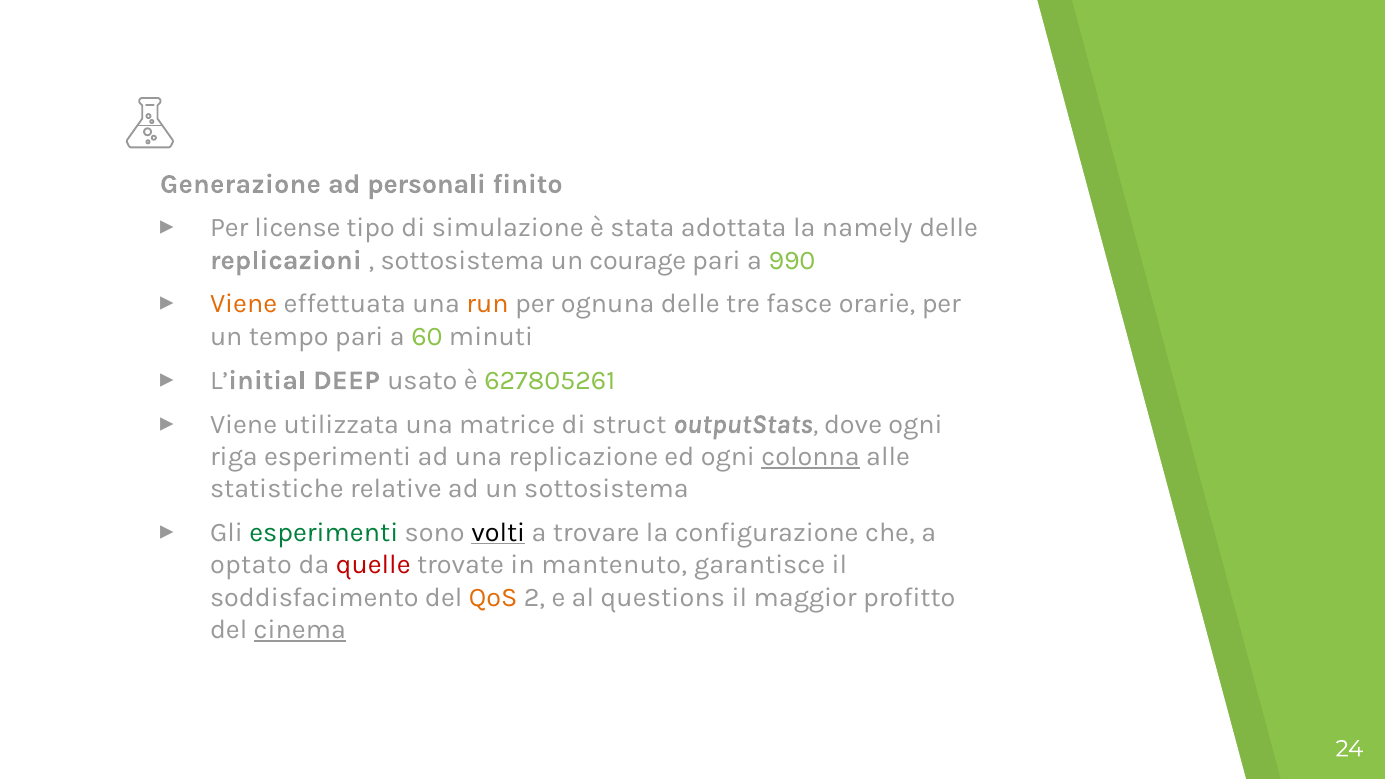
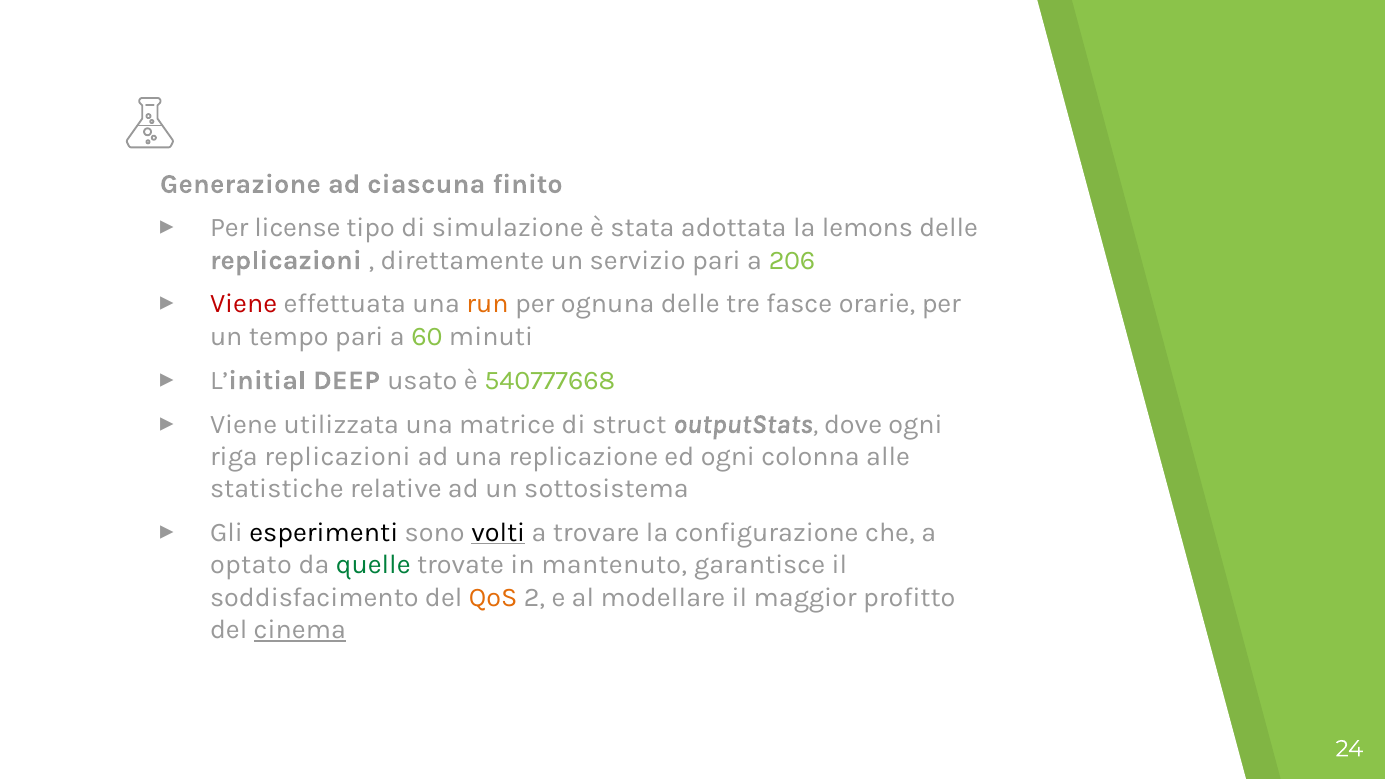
personali: personali -> ciascuna (426, 184)
namely: namely -> lemons (867, 228)
sottosistema: sottosistema -> direttamente (462, 260)
courage: courage -> servizio (638, 260)
990: 990 -> 206 (792, 260)
Viene colour: orange -> red (244, 304)
627805261: 627805261 -> 540777668 (550, 380)
riga esperimenti: esperimenti -> replicazioni (338, 457)
colonna underline: present -> none (811, 457)
esperimenti colour: green -> black (324, 533)
quelle colour: red -> green (373, 565)
questions: questions -> modellare (663, 597)
